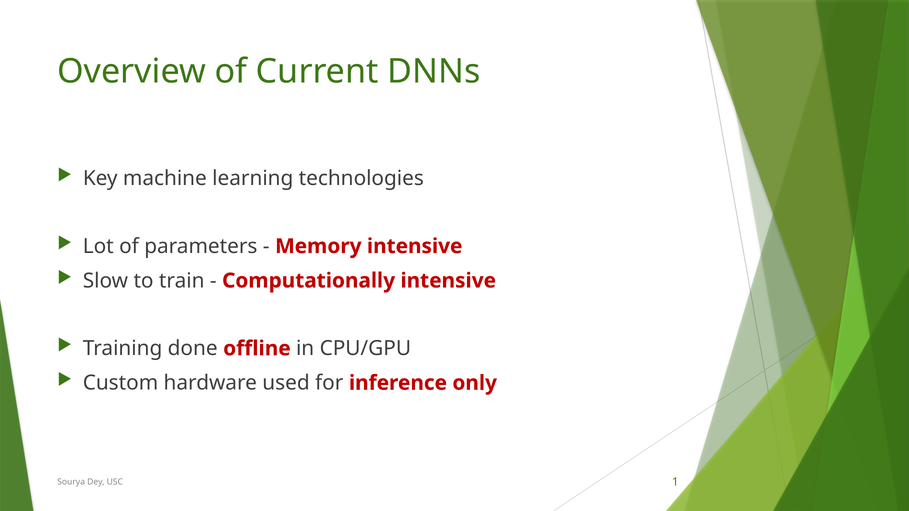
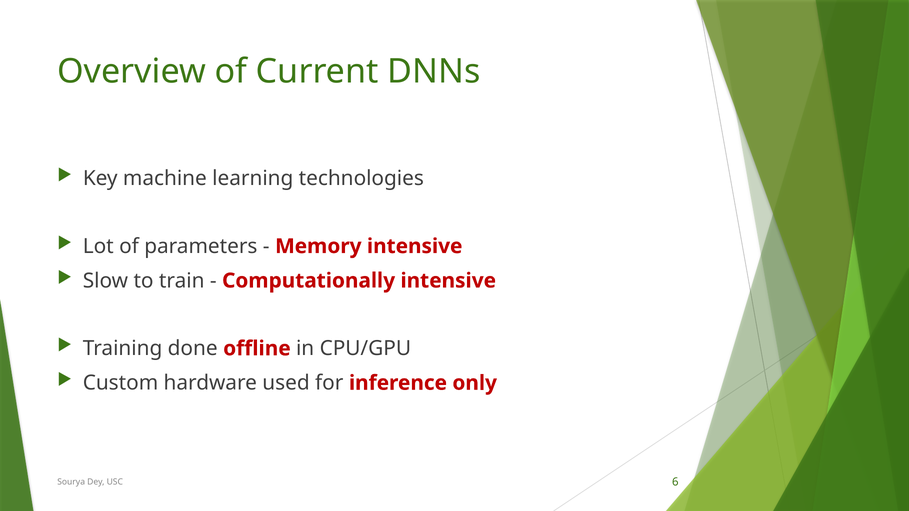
1: 1 -> 6 (675, 482)
